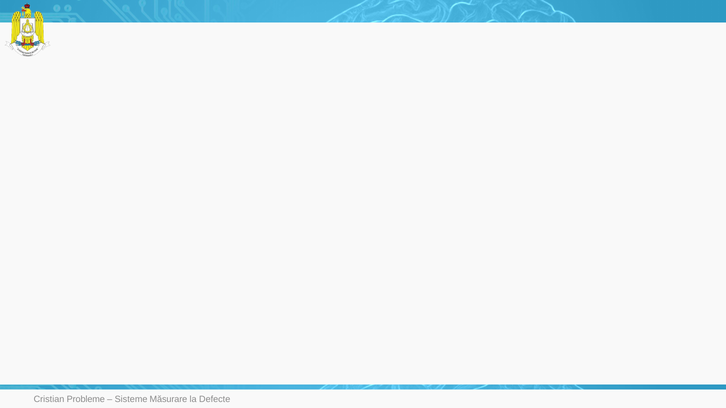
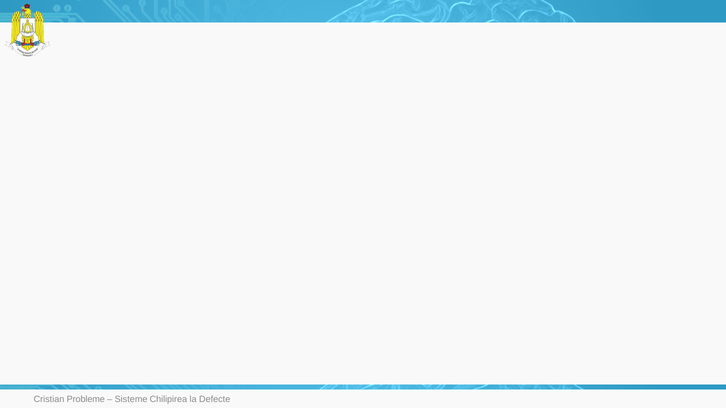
Măsurare: Măsurare -> Chilipirea (168, 400)
